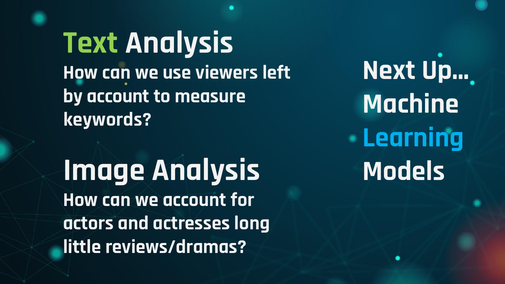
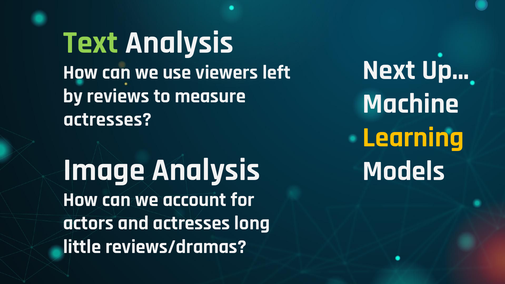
by account: account -> reviews (118, 96)
keywords: keywords -> actresses (108, 119)
Learning colour: light blue -> yellow (413, 137)
